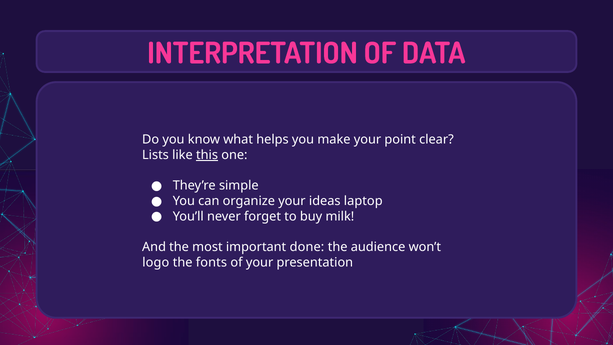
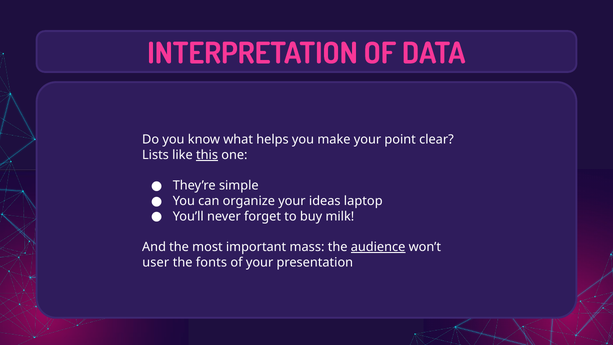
done: done -> mass (307, 247)
audience underline: none -> present (378, 247)
logo: logo -> user (156, 262)
